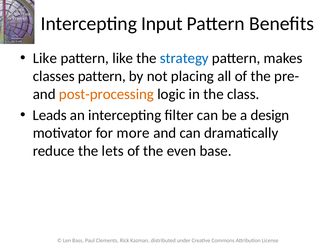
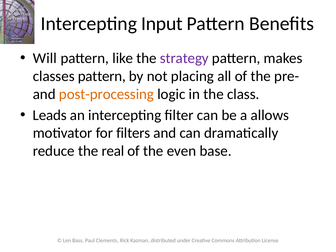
Like: Like -> Will (45, 58)
strategy colour: blue -> purple (184, 58)
design: design -> allows (270, 115)
more: more -> filters (133, 133)
lets: lets -> real (113, 151)
